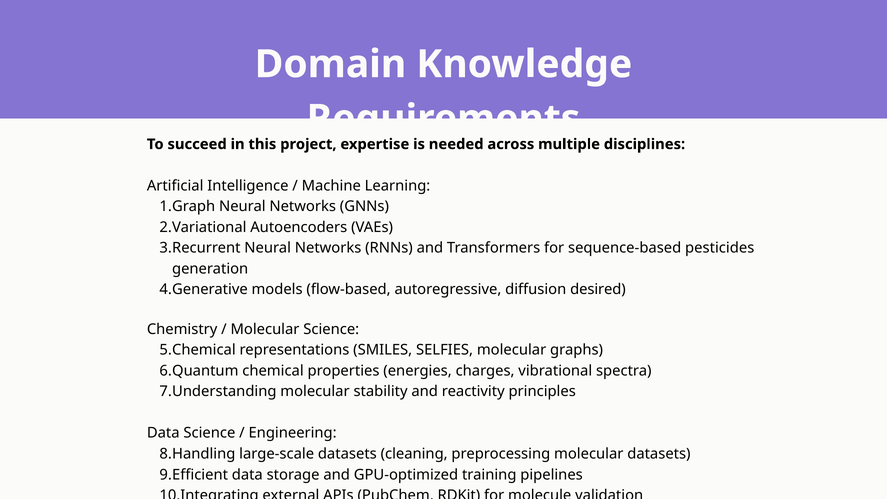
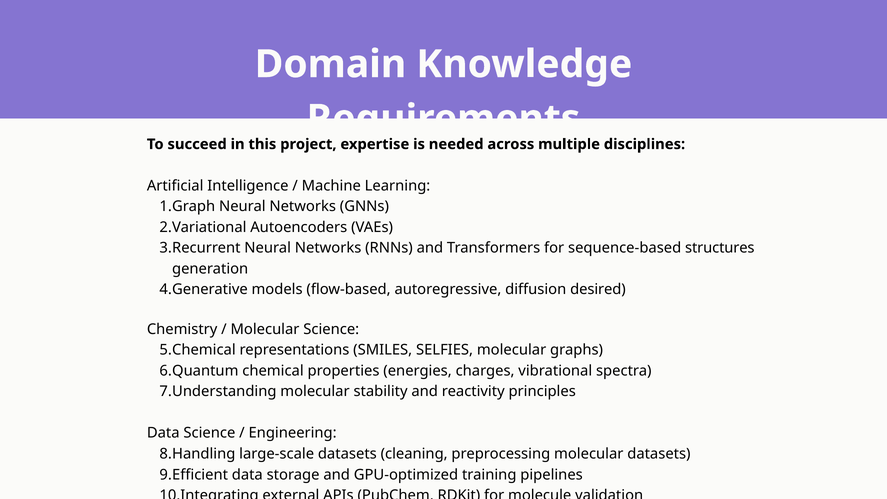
pesticides: pesticides -> structures (720, 248)
